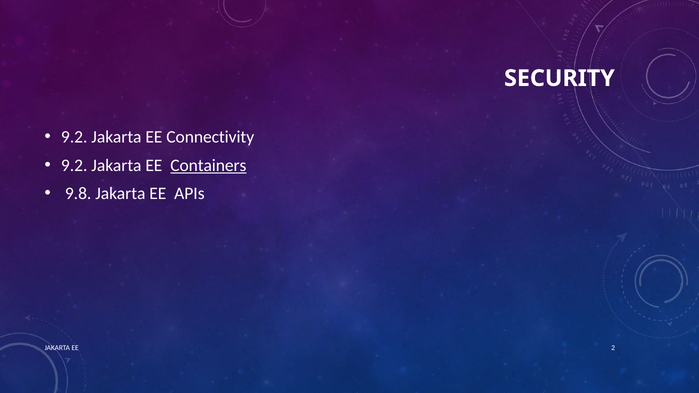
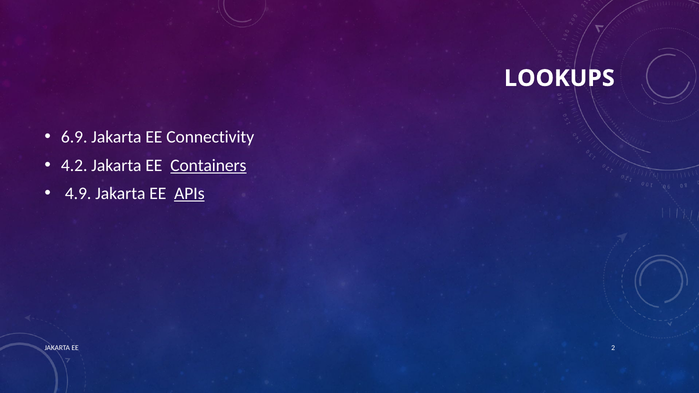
SECURITY: SECURITY -> LOOKUPS (559, 78)
9.2: 9.2 -> 6.9 (74, 137)
9.2: 9.2 -> 4.2 (74, 165)
9.8: 9.8 -> 4.9 (78, 194)
APIs underline: none -> present (189, 194)
